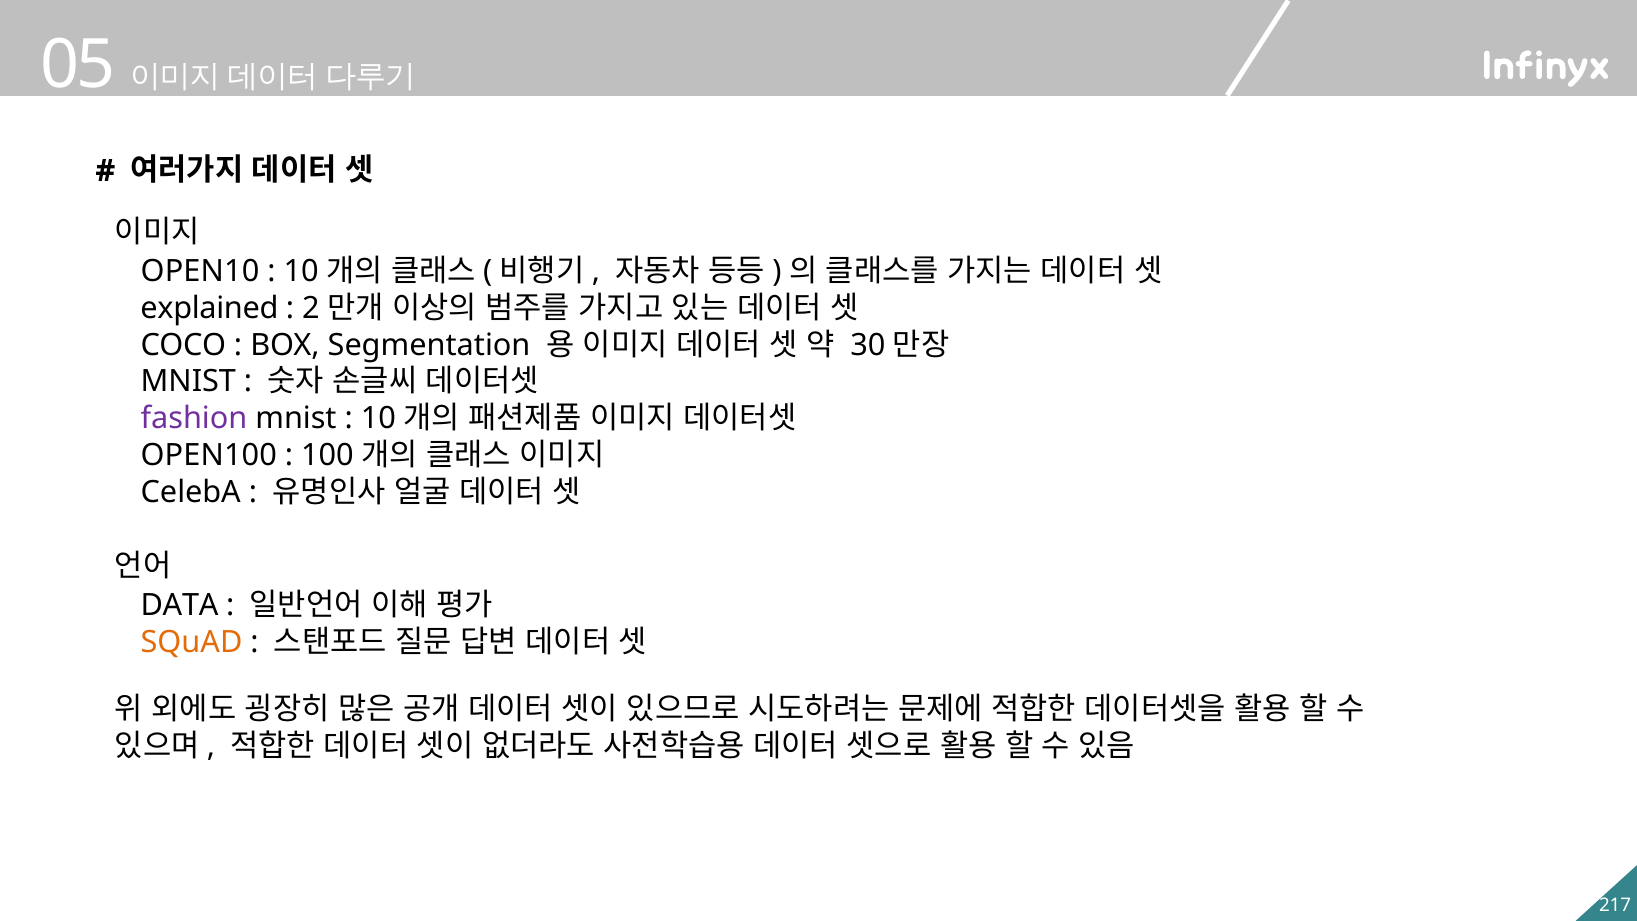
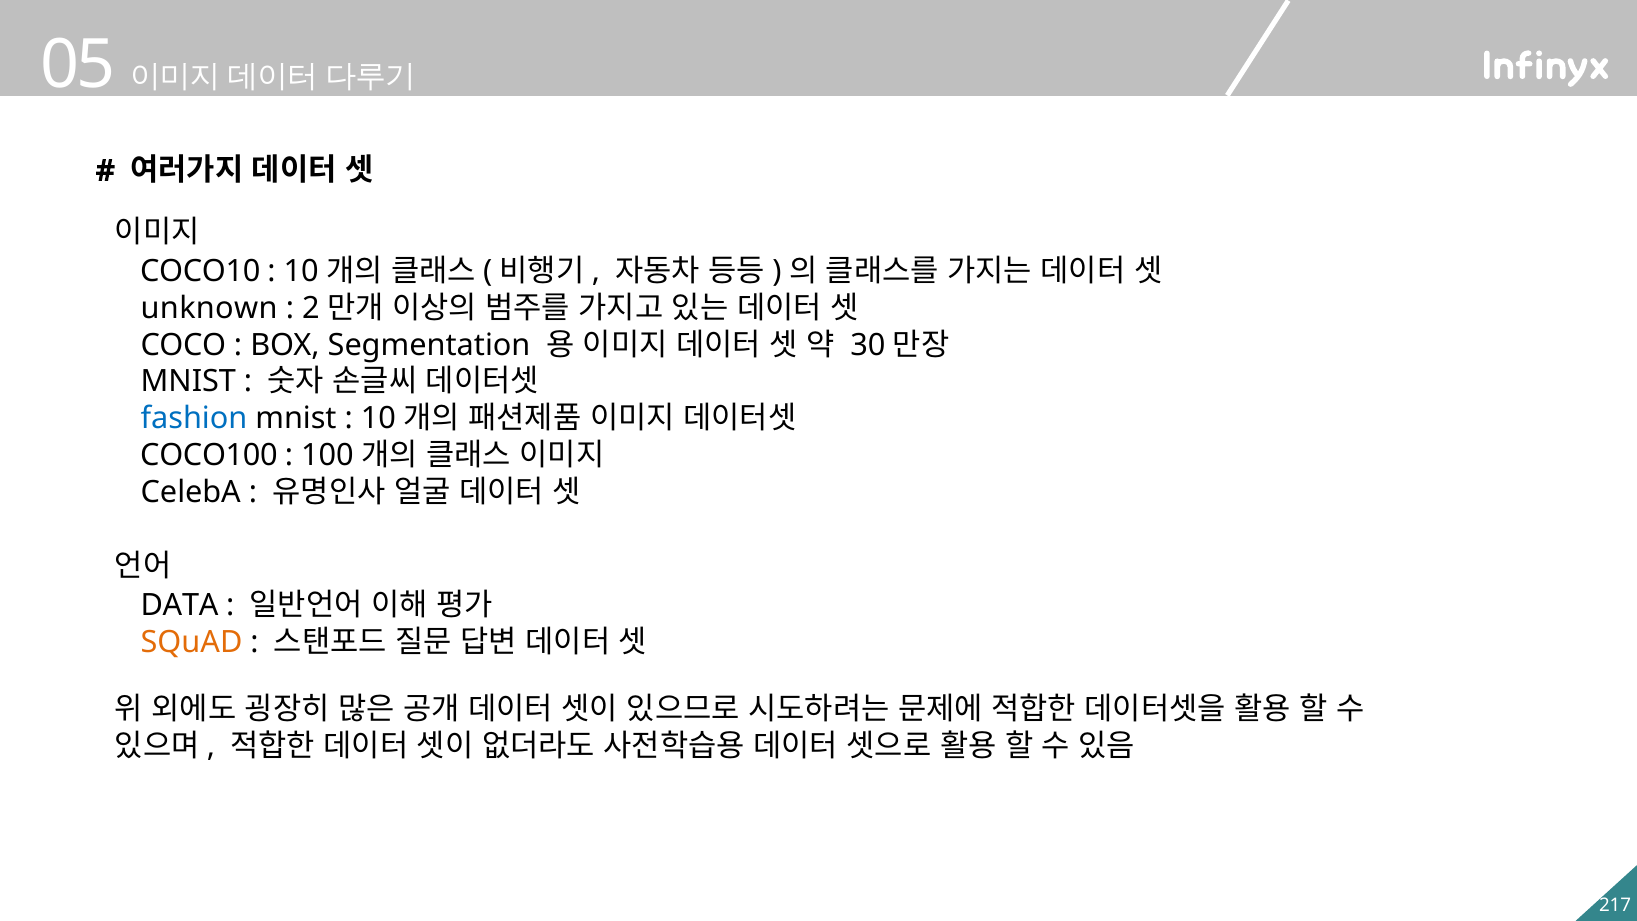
OPEN10: OPEN10 -> COCO10 (200, 271)
explained: explained -> unknown (209, 308)
fashion colour: purple -> blue (194, 419)
OPEN100: OPEN100 -> COCO100 (209, 455)
